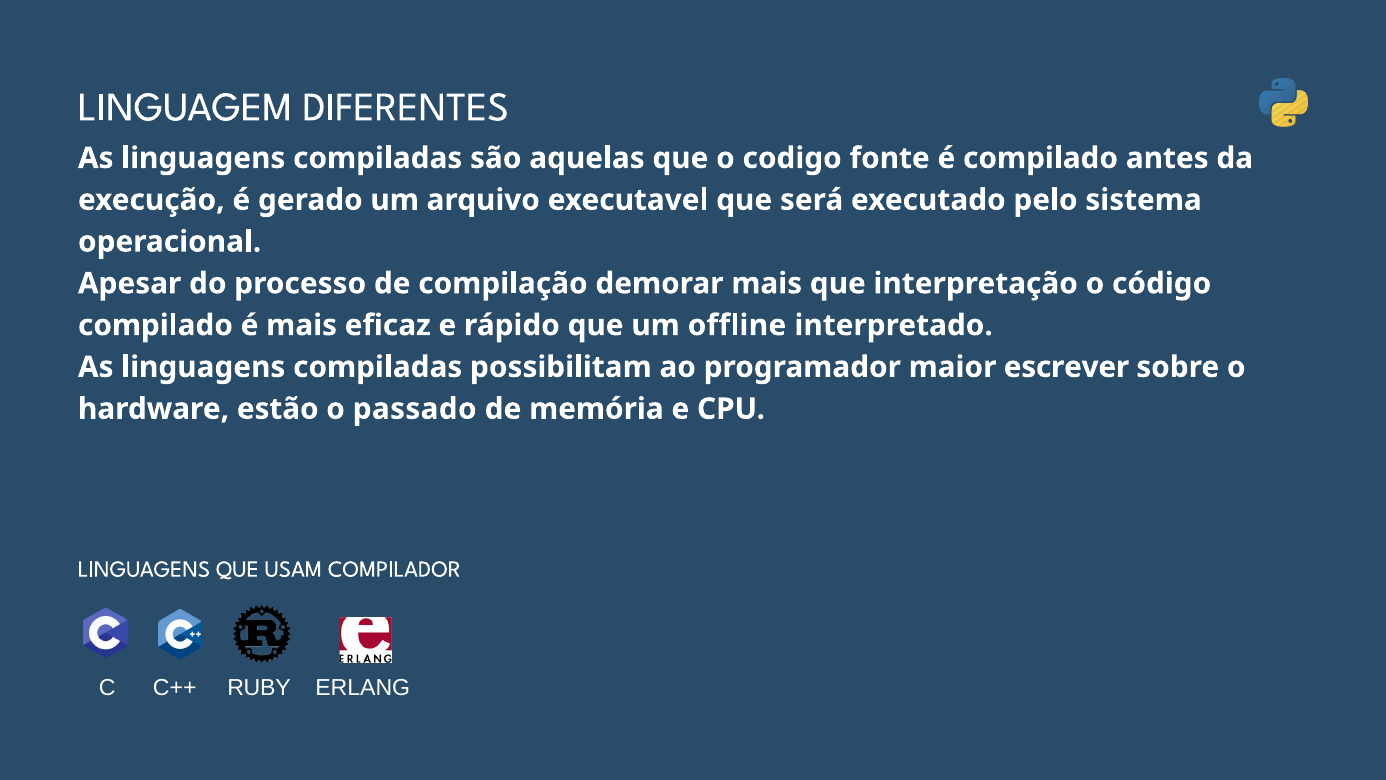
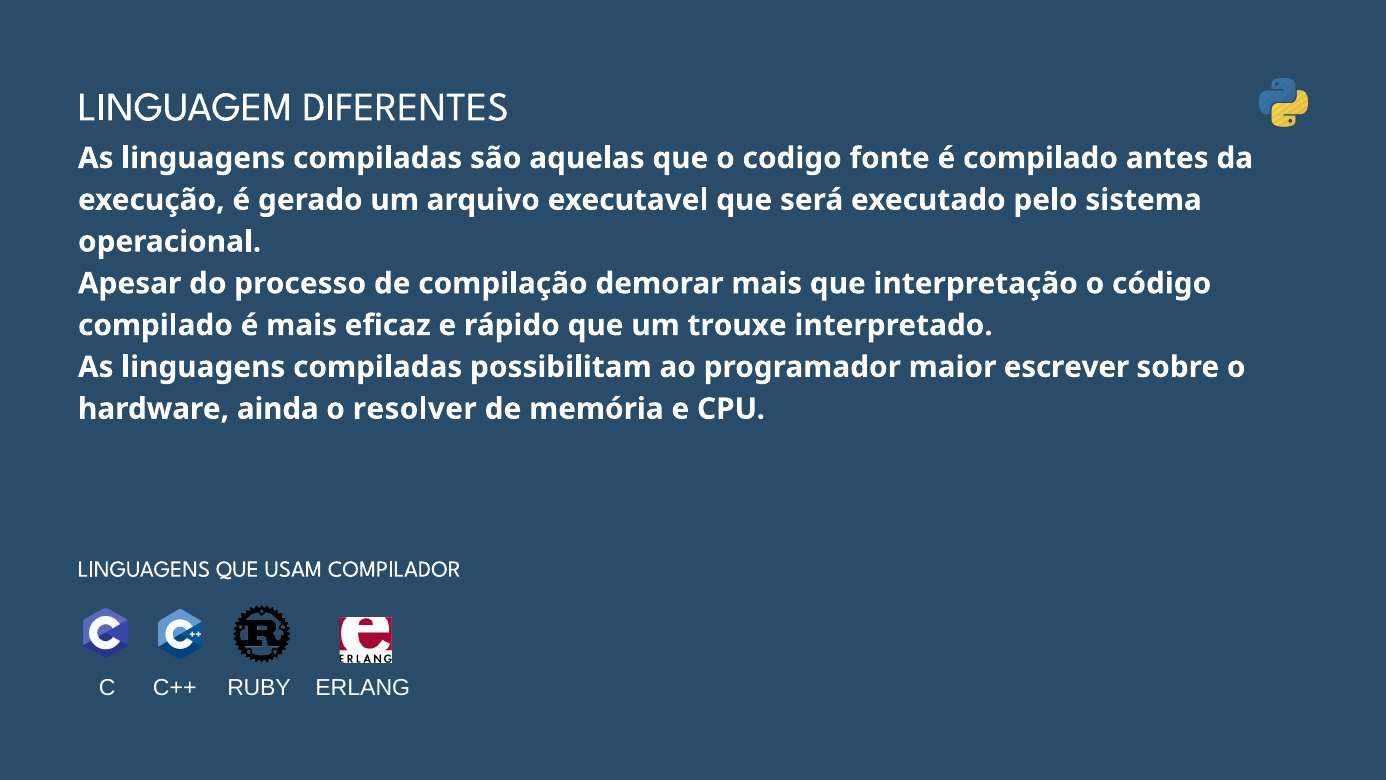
offline: offline -> trouxe (737, 325)
estão: estão -> ainda (278, 409)
passado: passado -> resolver (415, 409)
